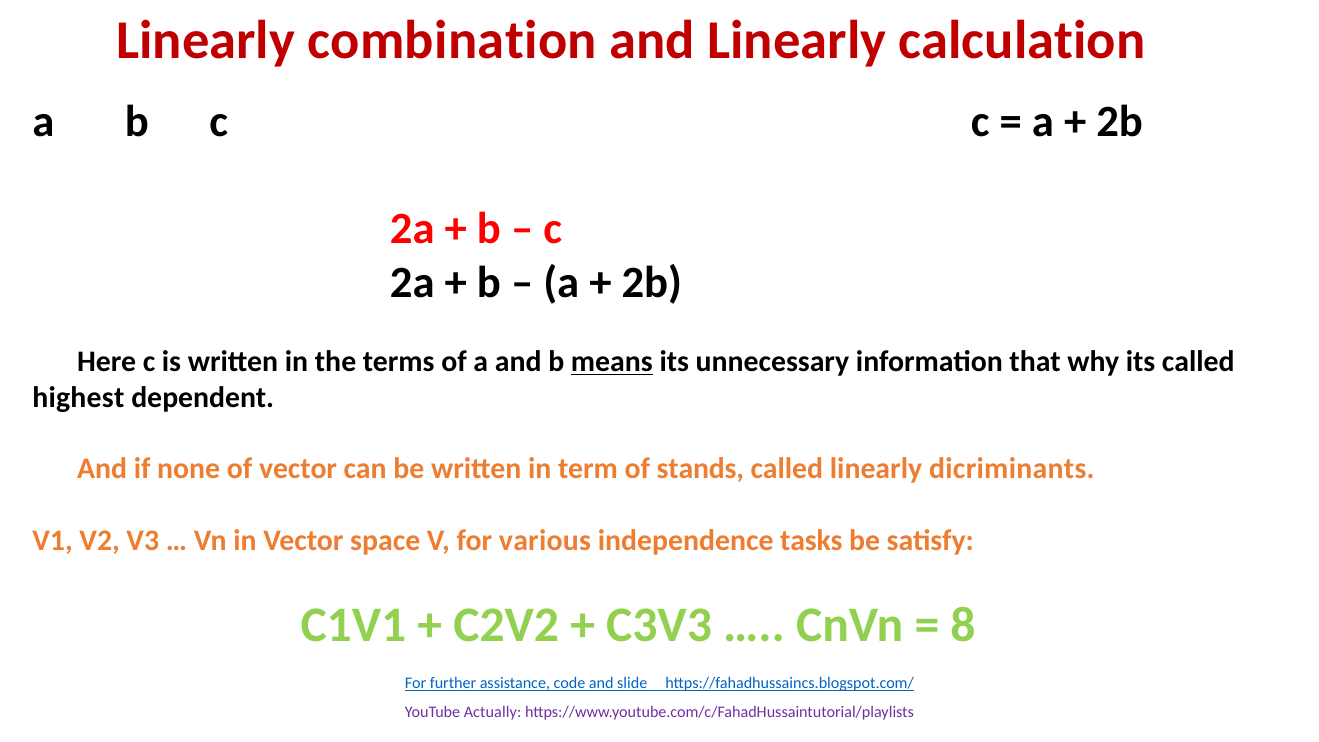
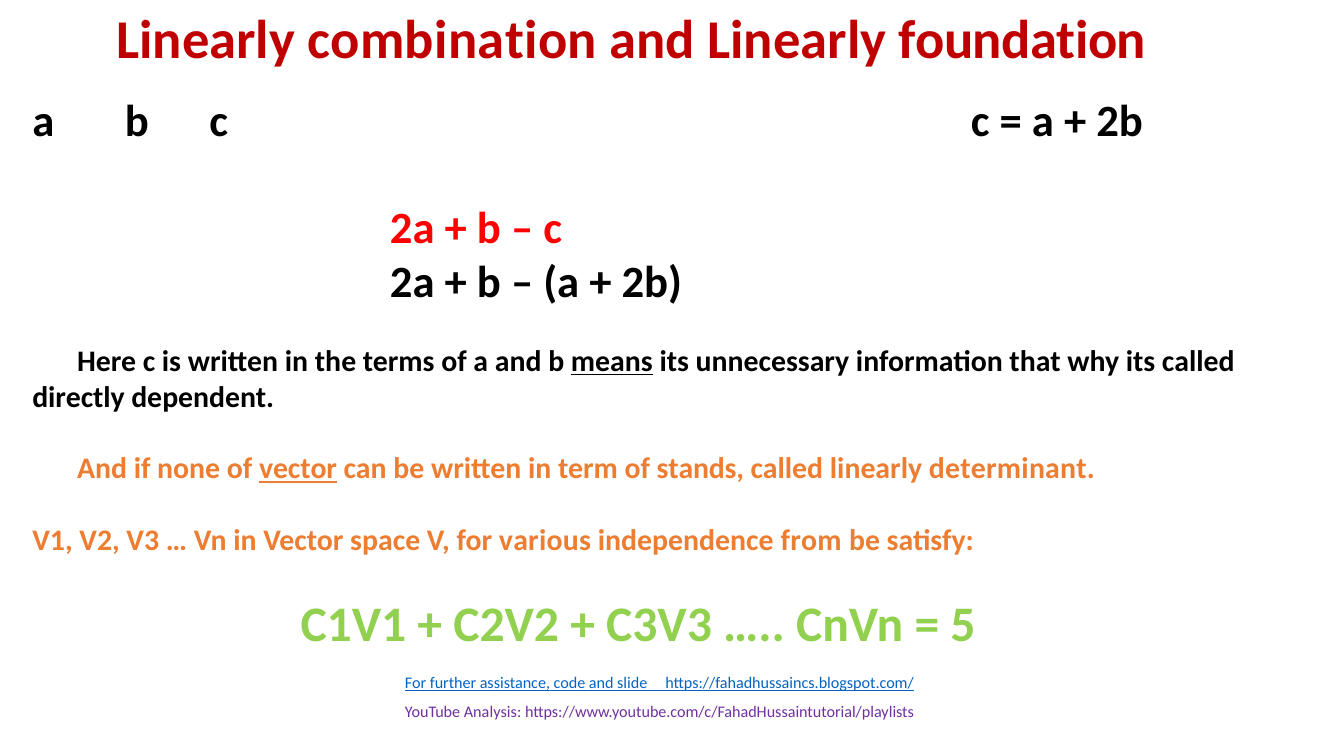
calculation: calculation -> foundation (1022, 41)
highest: highest -> directly (79, 397)
vector underline: none -> present (298, 469)
dicriminants: dicriminants -> determinant (1012, 469)
tasks: tasks -> from (811, 540)
8: 8 -> 5 (963, 625)
Actually: Actually -> Analysis (493, 712)
